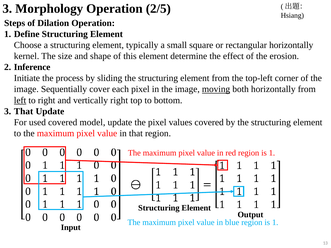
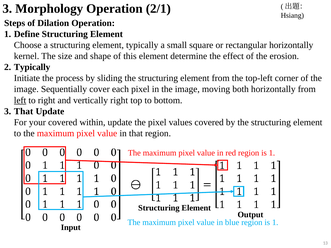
2/5: 2/5 -> 2/1 (158, 9)
Inference: Inference -> Typically (32, 67)
moving underline: present -> none (216, 89)
used: used -> your (37, 122)
model: model -> within (92, 122)
